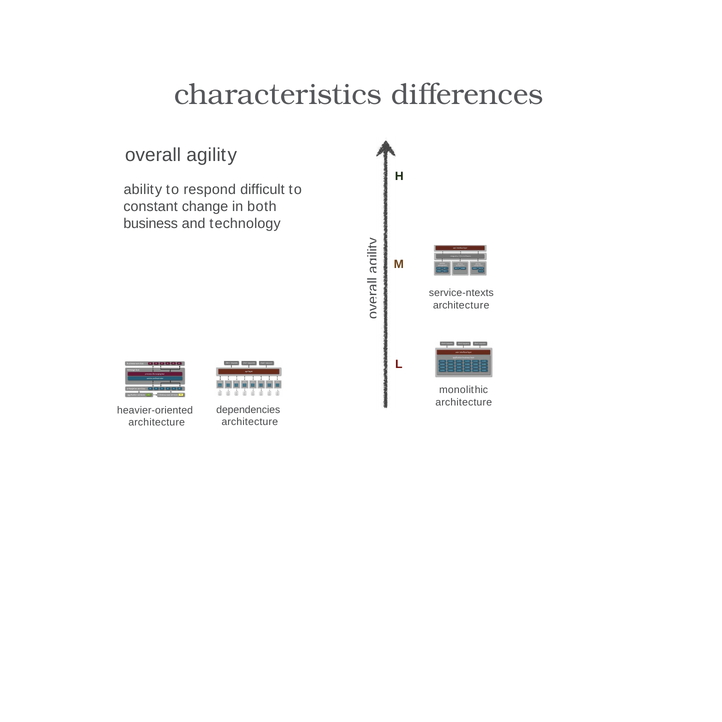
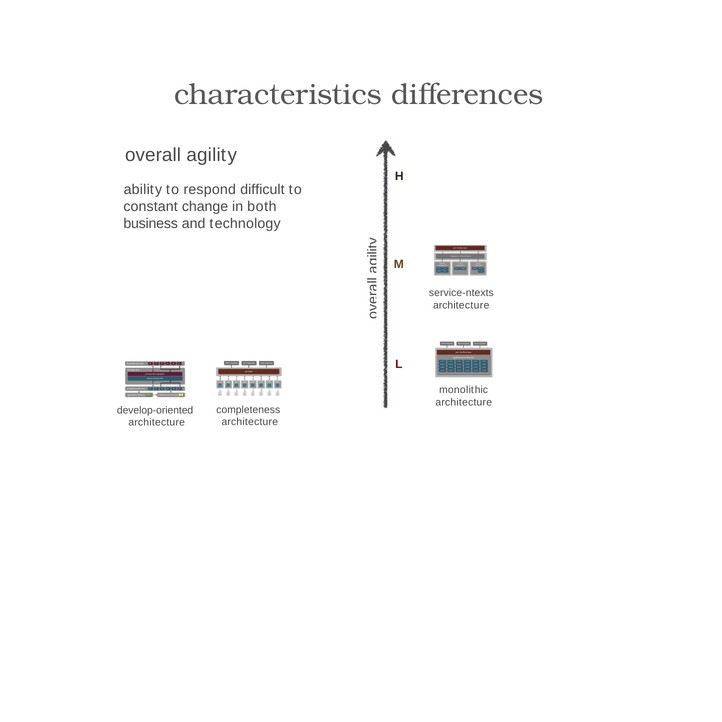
dependencies: dependencies -> completeness (248, 410)
heavier-oriented: heavier-oriented -> develop-oriented (155, 410)
